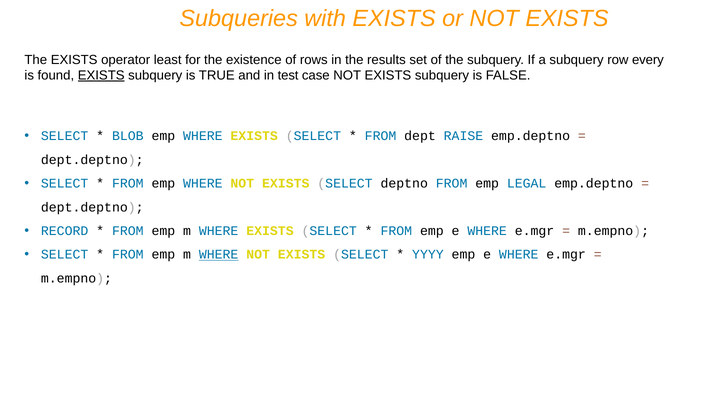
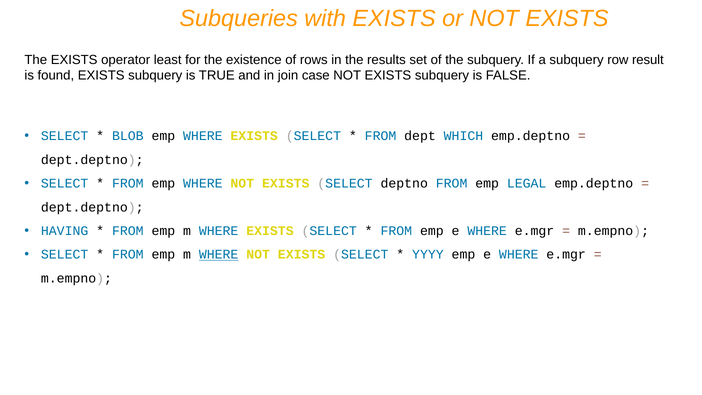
every: every -> result (648, 60)
EXISTS underline: present -> none (101, 75)
test: test -> join (288, 75)
RAISE: RAISE -> WHICH (463, 136)
RECORD: RECORD -> HAVING (65, 231)
